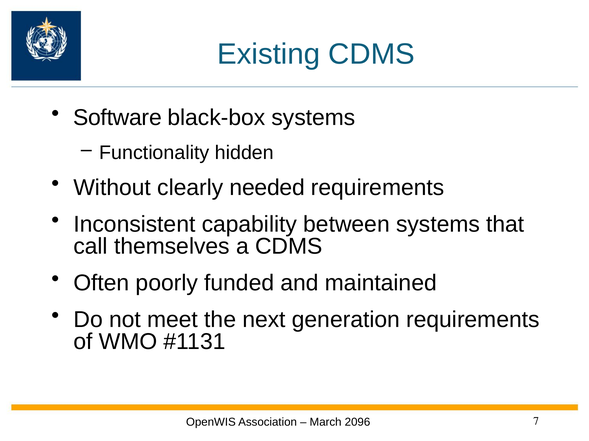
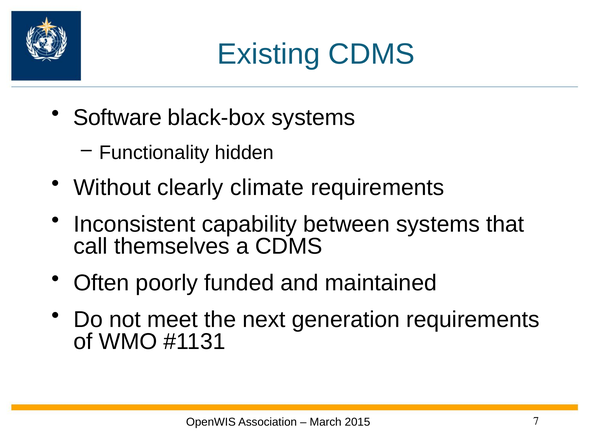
needed: needed -> climate (267, 188)
2096: 2096 -> 2015 (357, 423)
